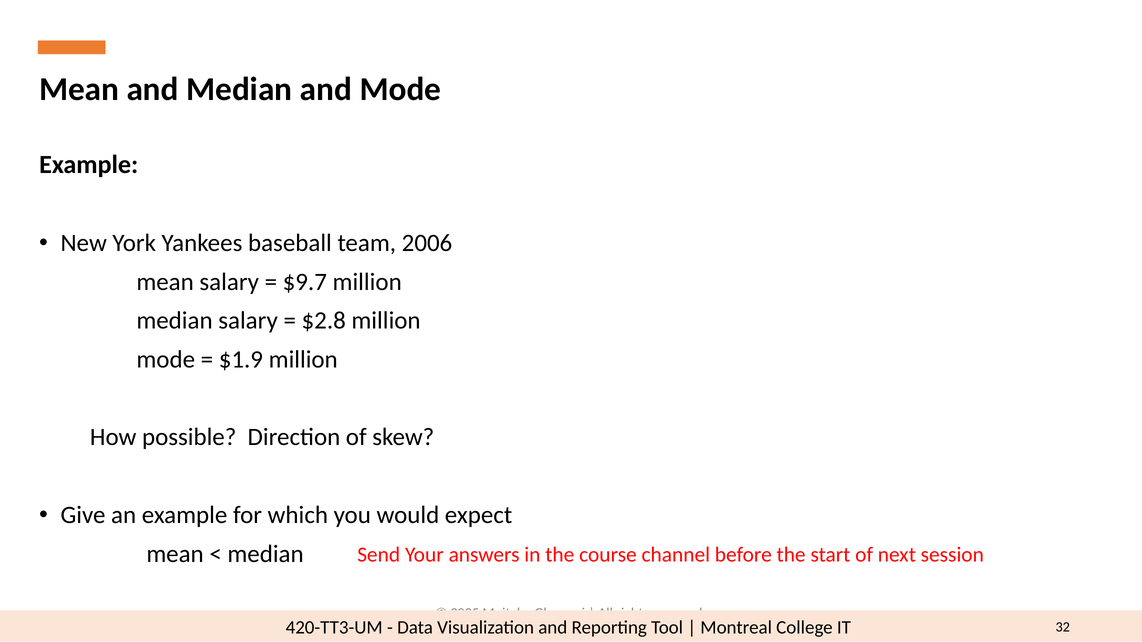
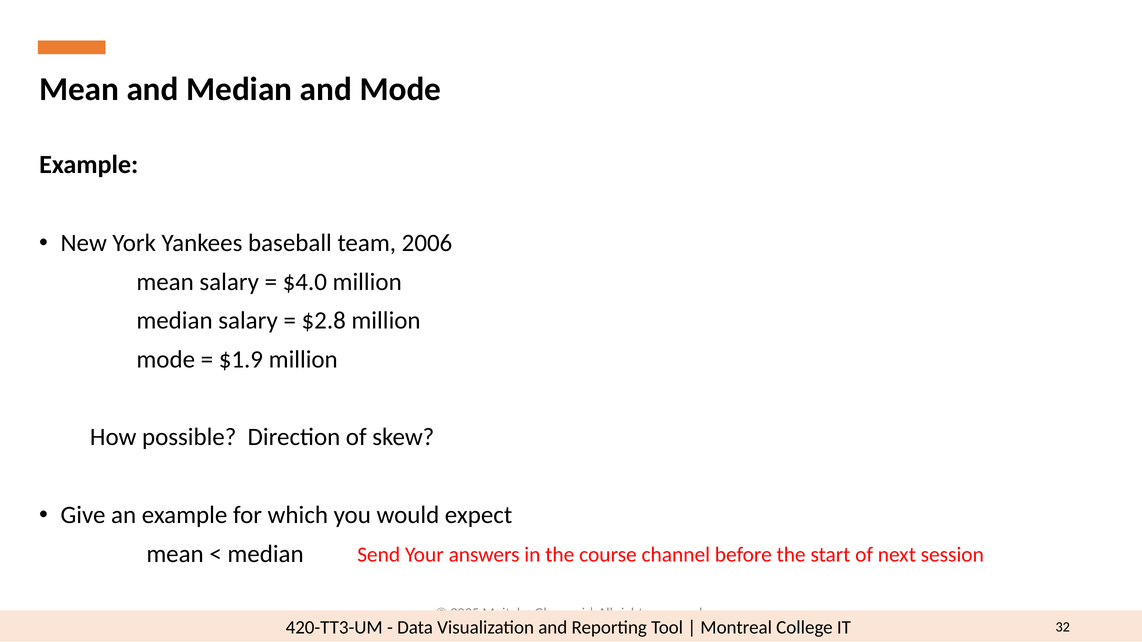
$9.7: $9.7 -> $4.0 (305, 282)
